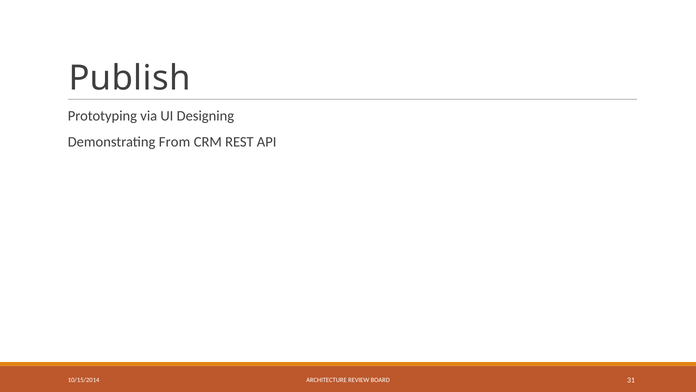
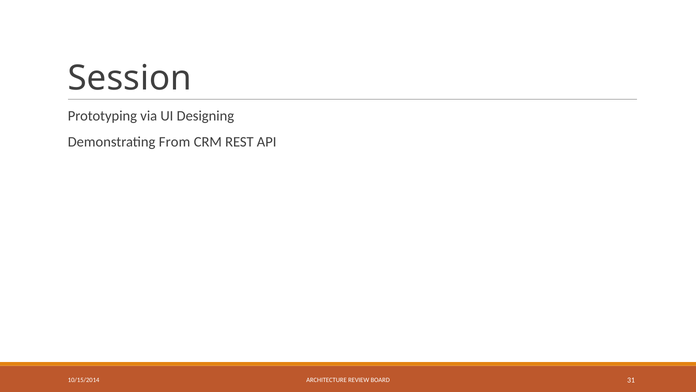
Publish: Publish -> Session (130, 78)
